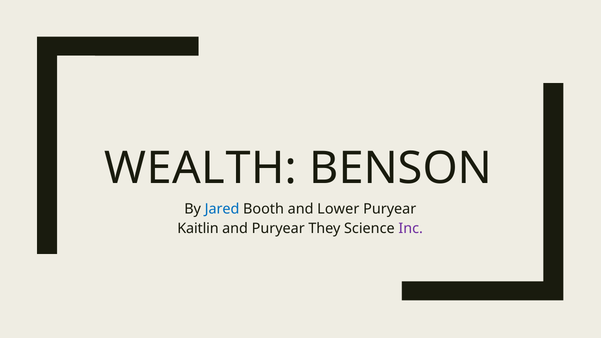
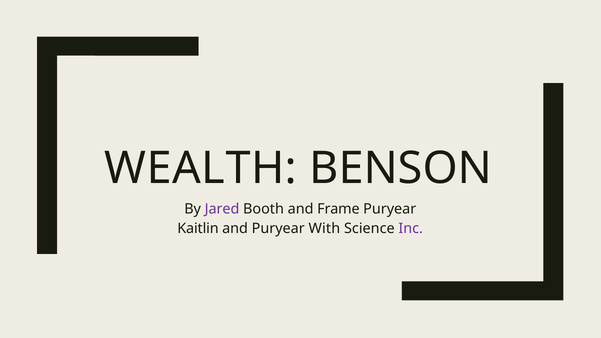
Jared colour: blue -> purple (222, 209)
Lower: Lower -> Frame (338, 209)
They: They -> With (324, 228)
